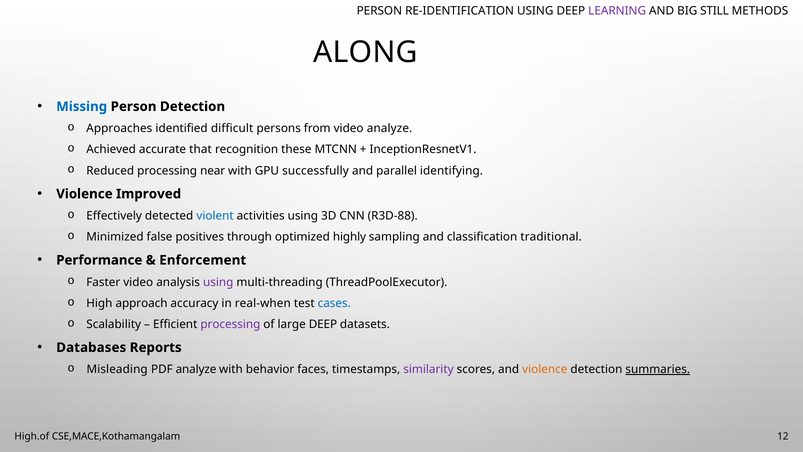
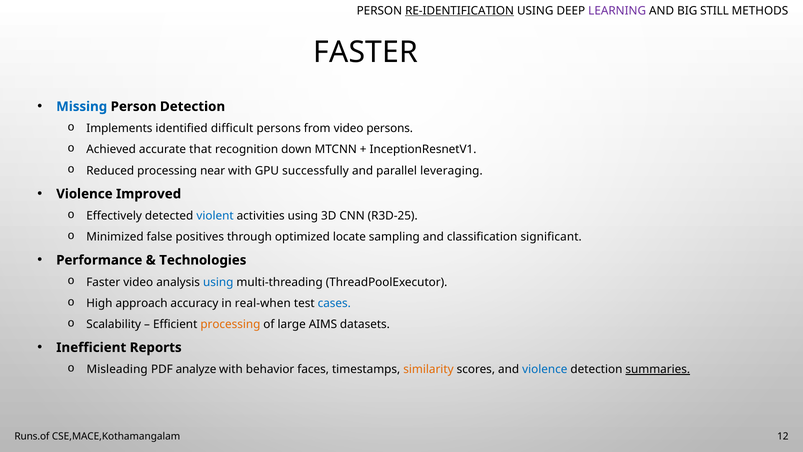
RE-IDENTIFICATION underline: none -> present (460, 11)
ALONG: ALONG -> FASTER (366, 52)
Approaches: Approaches -> Implements (119, 128)
video analyze: analyze -> persons (390, 128)
these: these -> down (296, 149)
identifying: identifying -> leveraging (451, 171)
R3D-88: R3D-88 -> R3D-25 (393, 216)
highly: highly -> locate (349, 237)
traditional: traditional -> significant (551, 237)
Enforcement: Enforcement -> Technologies (203, 260)
using colour: purple -> blue (218, 282)
processing colour: purple -> orange (230, 324)
large DEEP: DEEP -> AIMS (323, 324)
Databases: Databases -> Inefficient (91, 347)
similarity colour: purple -> orange (428, 369)
violence colour: orange -> blue (545, 369)
High.of: High.of -> Runs.of (32, 436)
